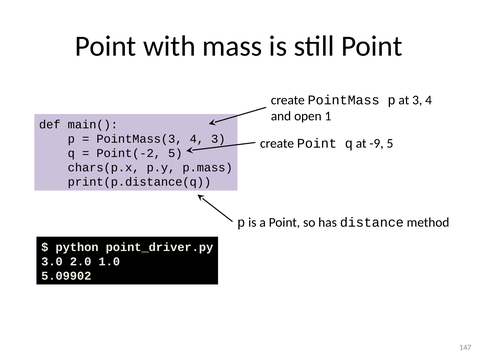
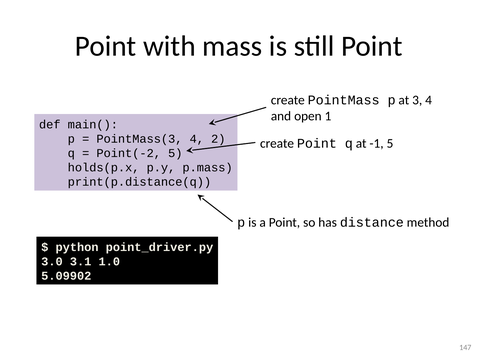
4 3: 3 -> 2 (218, 139)
-9: -9 -> -1 (377, 143)
chars(p.x: chars(p.x -> holds(p.x (104, 167)
2.0: 2.0 -> 3.1 (81, 261)
